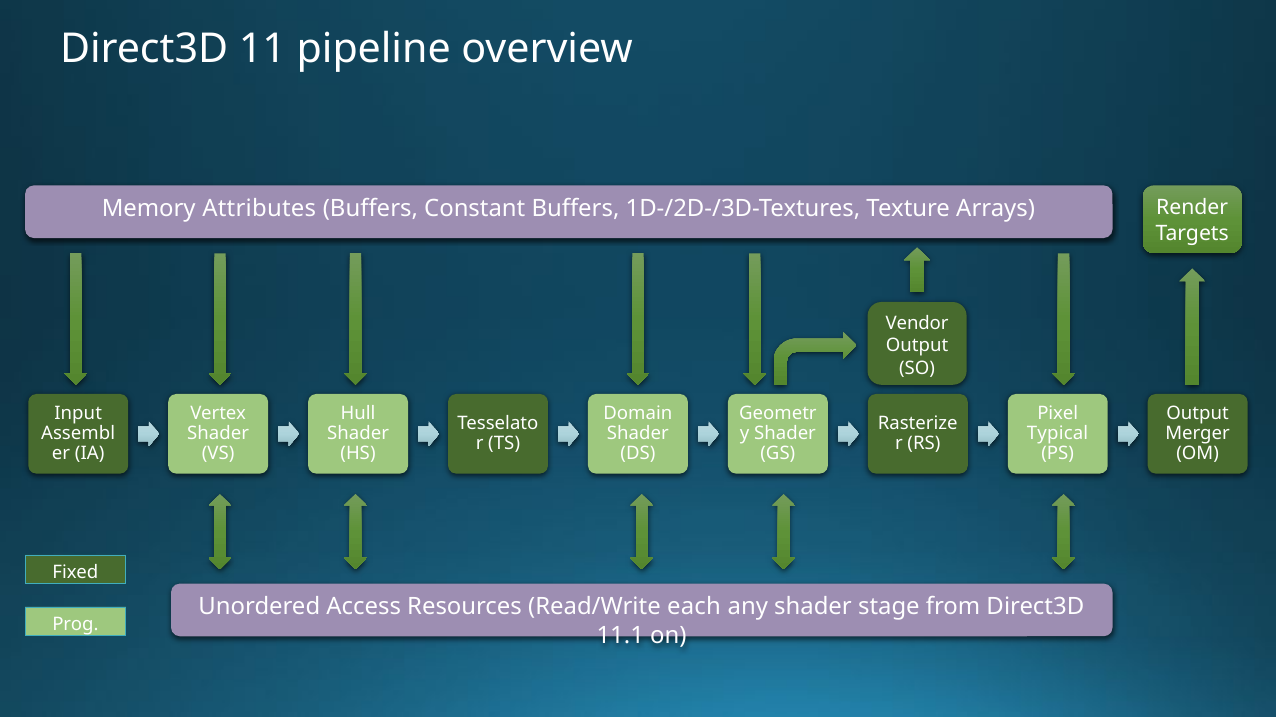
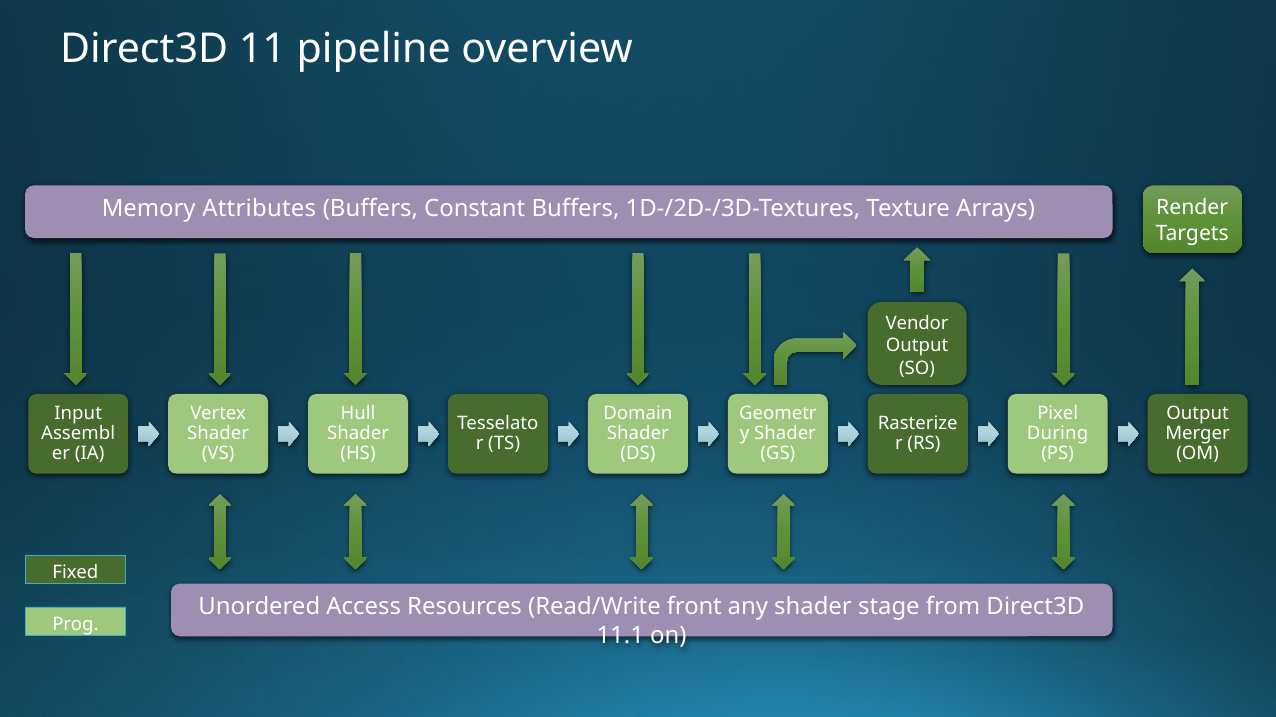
Typical: Typical -> During (1058, 434)
each: each -> front (694, 607)
